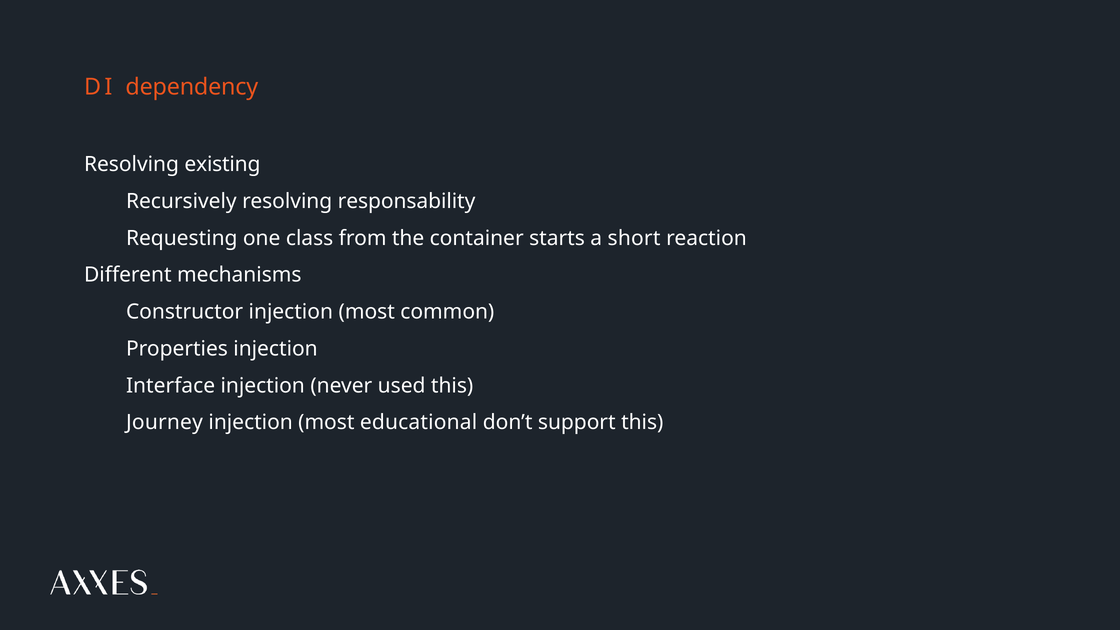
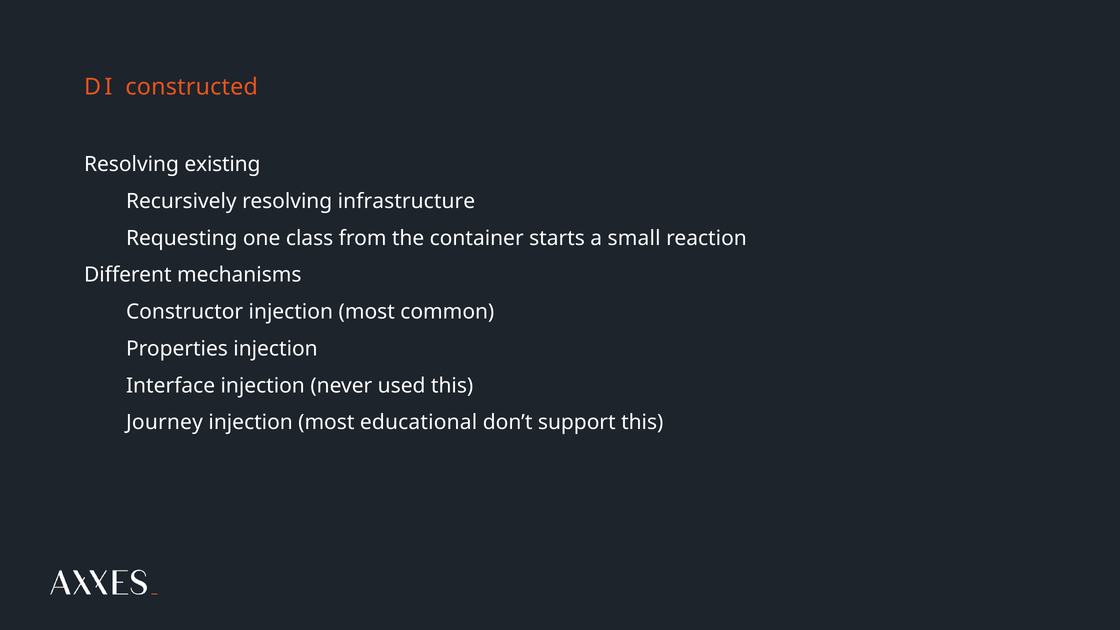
dependency: dependency -> constructed (192, 87)
responsability: responsability -> infrastructure (406, 201)
short: short -> small (634, 238)
